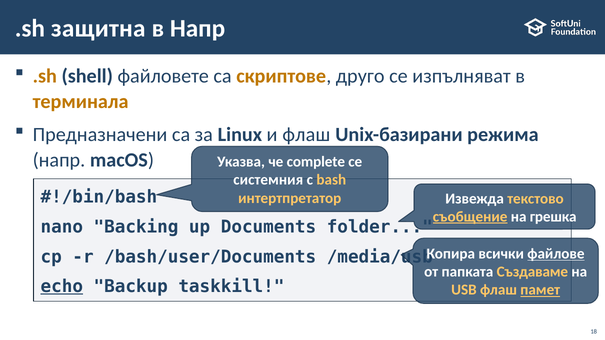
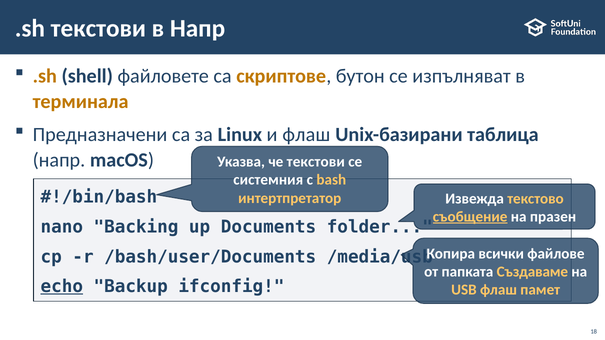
.sh защитна: защитна -> текстови (98, 29)
друго: друго -> бутон (360, 76)
режима: режима -> таблица (503, 135)
че complete: complete -> текстови (316, 162)
грешка: грешка -> празен (553, 217)
файлове underline: present -> none (556, 254)
taskkill: taskkill -> ifconfig (231, 287)
памет underline: present -> none (540, 290)
